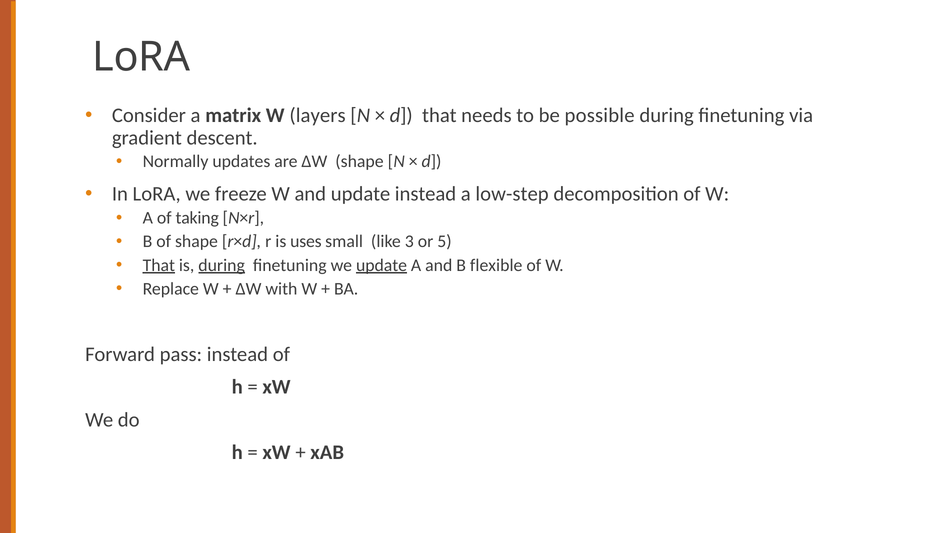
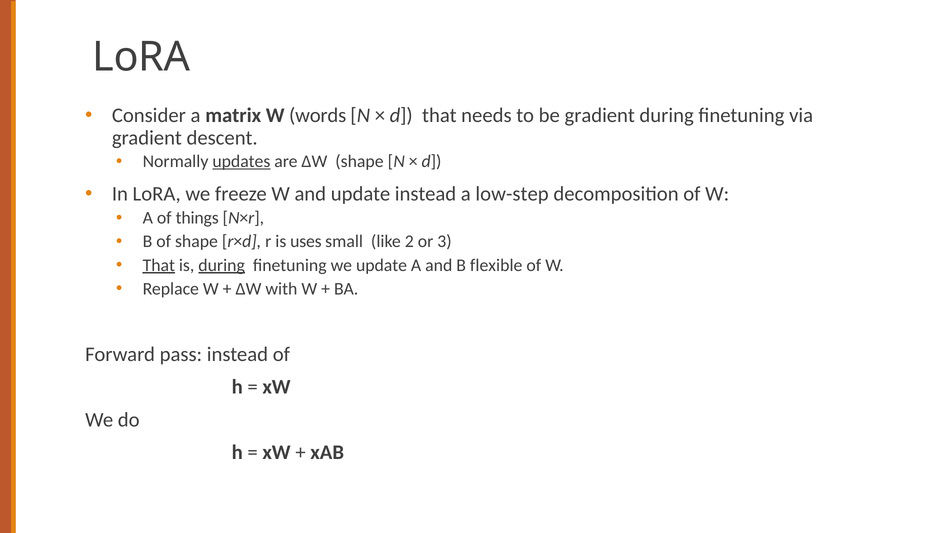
layers: layers -> words (318, 115)
be possible: possible -> gradient (600, 115)
updates underline: none -> present (241, 161)
taking: taking -> things (197, 218)
3: 3 -> 2 (409, 241)
5: 5 -> 3 (445, 241)
update underline: present -> none (382, 265)
